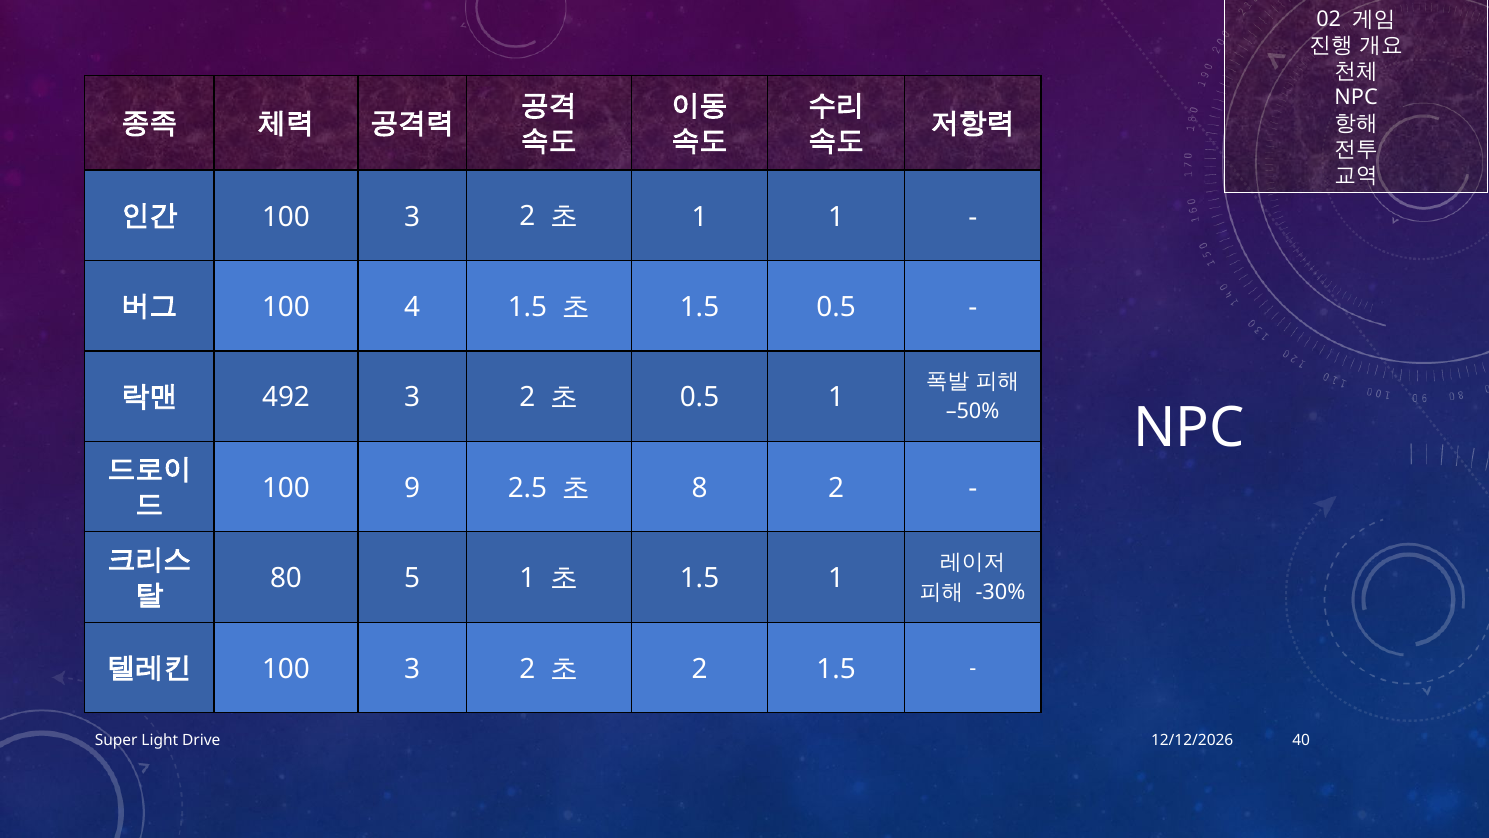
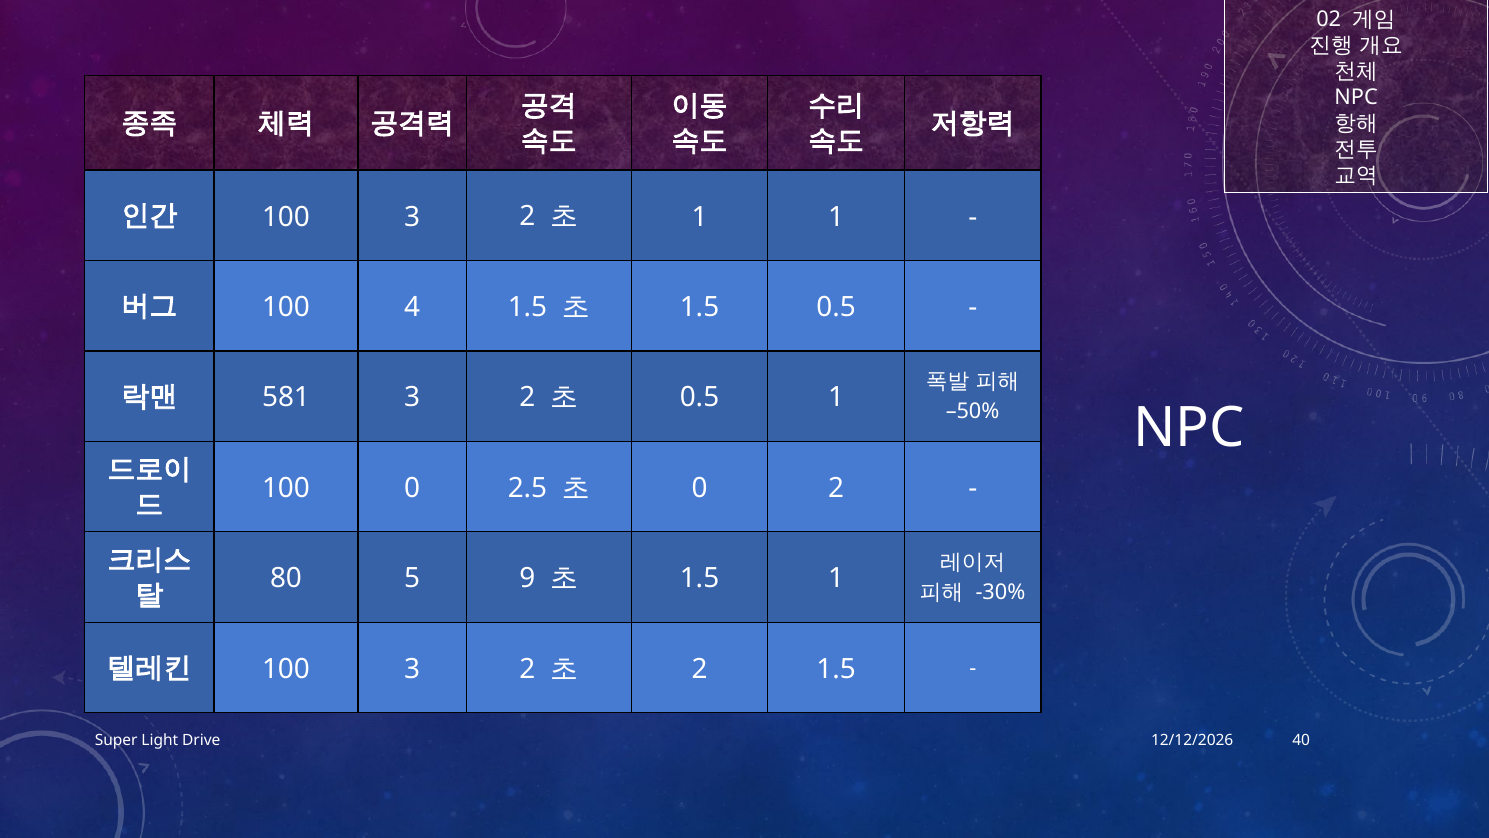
492: 492 -> 581 (286, 398)
100 9: 9 -> 0 (412, 488)
8: 8 -> 0 (700, 488)
5 1: 1 -> 9 (527, 578)
